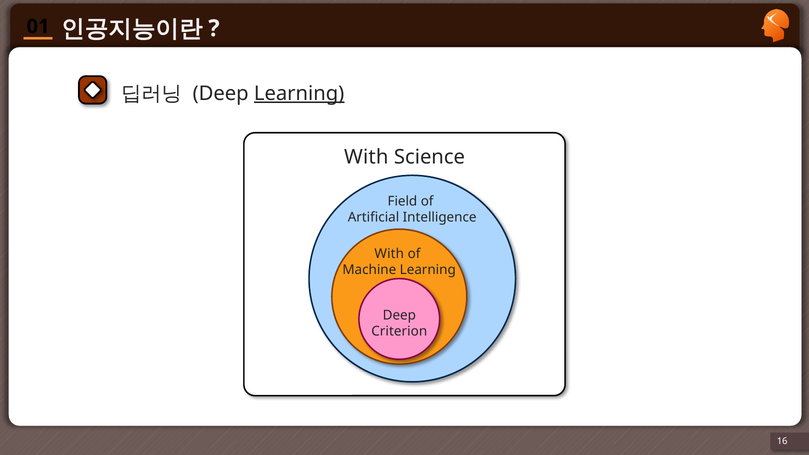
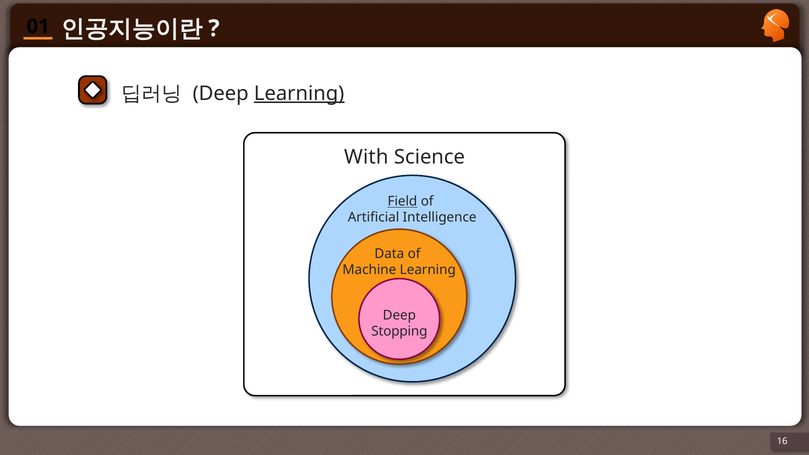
Field underline: none -> present (402, 201)
With: With -> Data (389, 254)
Criterion: Criterion -> Stopping (399, 332)
